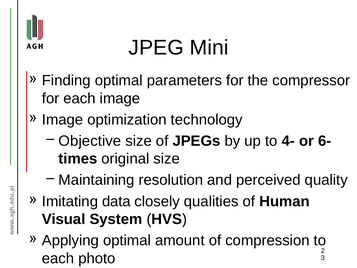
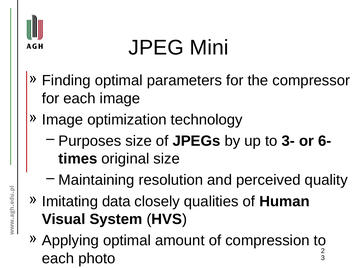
Objective: Objective -> Purposes (90, 141)
4-: 4- -> 3- (288, 141)
